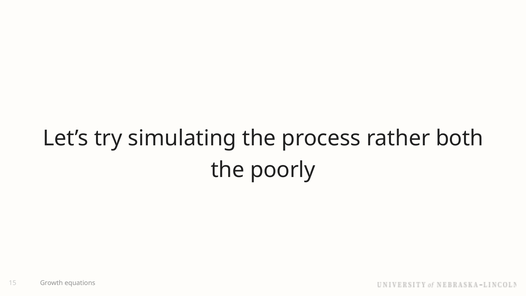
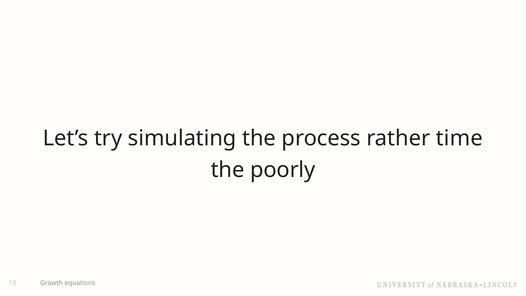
both: both -> time (459, 138)
